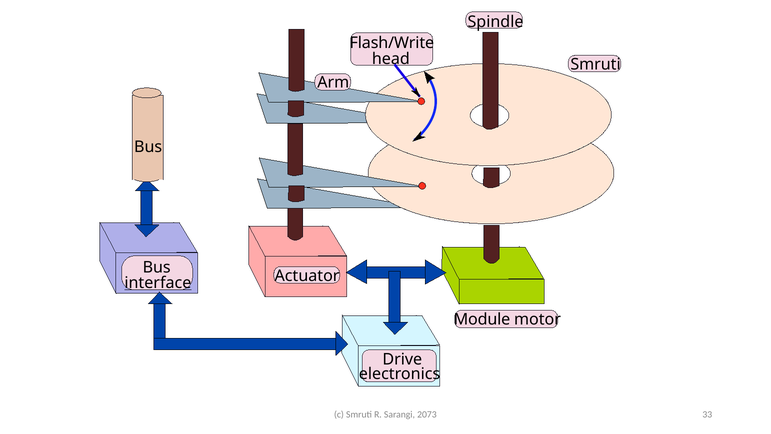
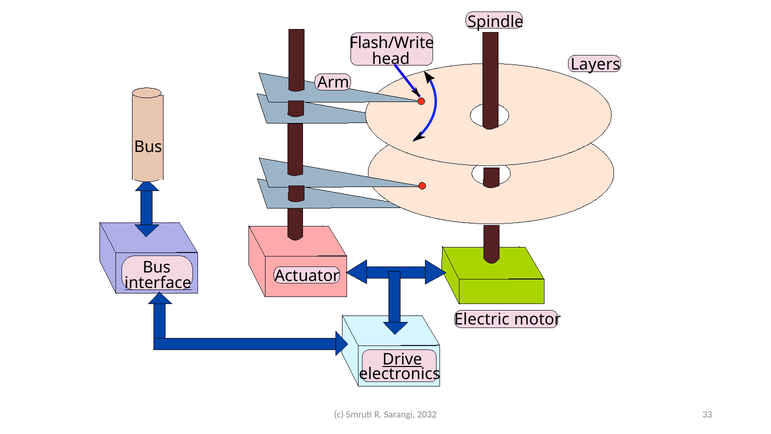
Smruti: Smruti -> Layers (595, 64)
Module: Module -> Electric (482, 319)
Drive underline: none -> present (402, 359)
2073: 2073 -> 2032 (427, 414)
